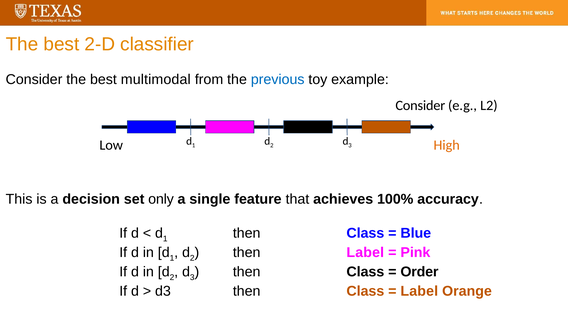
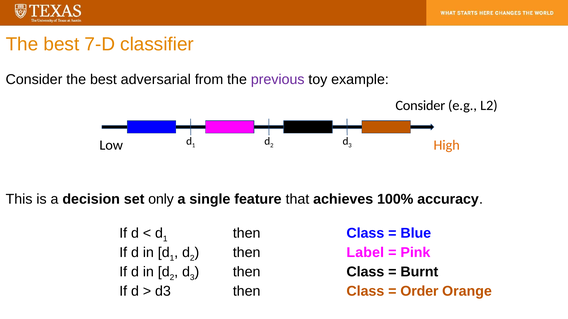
2-D: 2-D -> 7-D (100, 44)
multimodal: multimodal -> adversarial (156, 80)
previous colour: blue -> purple (278, 80)
Order: Order -> Burnt (419, 272)
Label: Label -> Order (419, 292)
